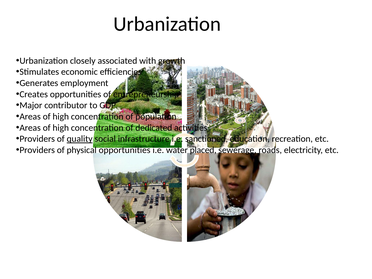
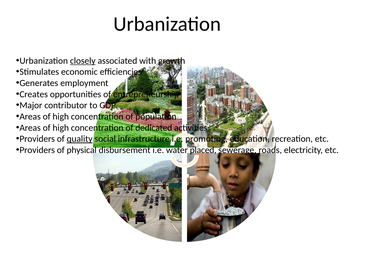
closely underline: none -> present (83, 61)
sanctioned: sanctioned -> promoting (206, 139)
physical opportunities: opportunities -> disbursement (125, 150)
